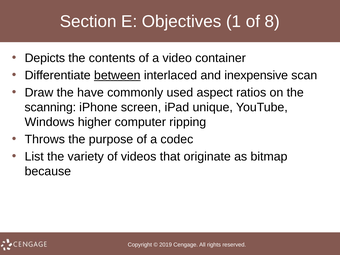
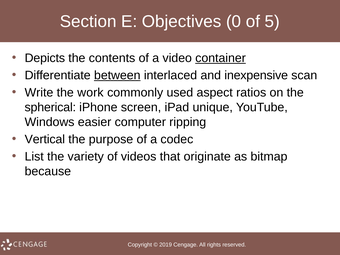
1: 1 -> 0 (234, 22)
8: 8 -> 5 (272, 22)
container underline: none -> present (221, 58)
Draw: Draw -> Write (39, 93)
have: have -> work (90, 93)
scanning: scanning -> spherical (50, 107)
higher: higher -> easier (95, 122)
Throws: Throws -> Vertical (45, 139)
